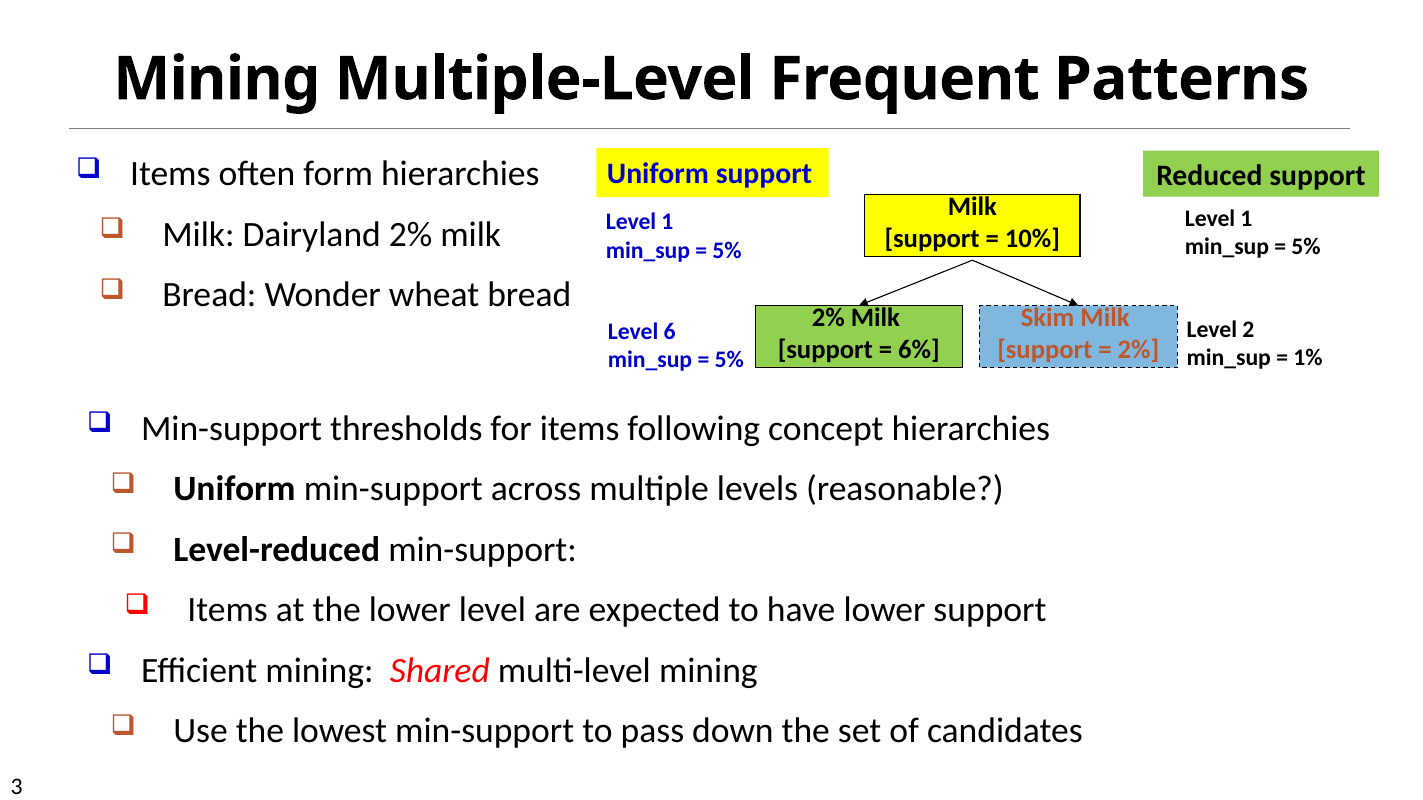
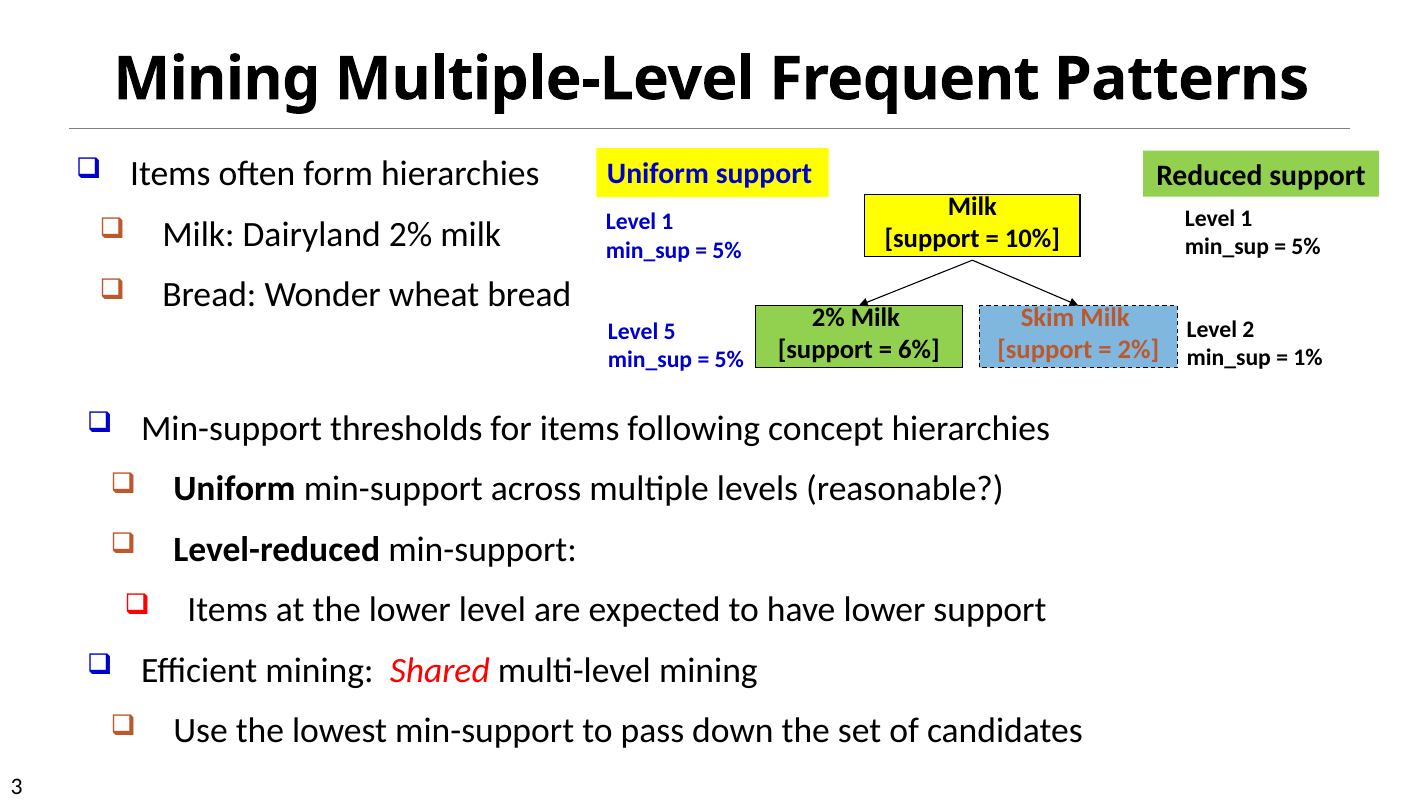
6: 6 -> 5 (670, 332)
